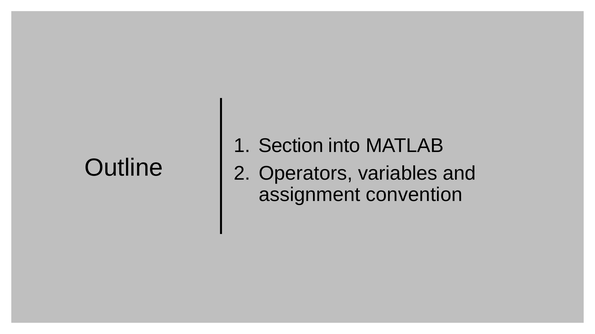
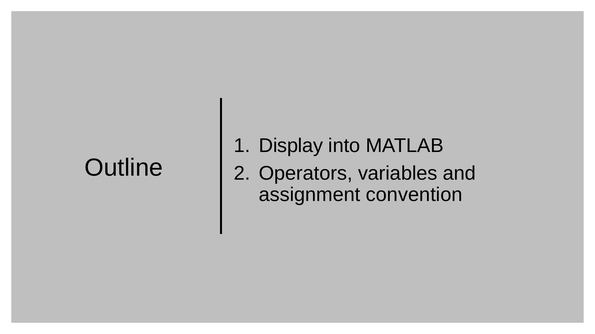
Section: Section -> Display (291, 146)
